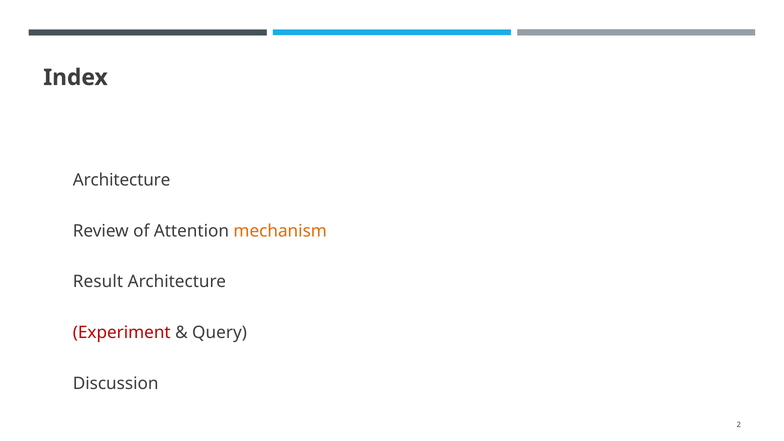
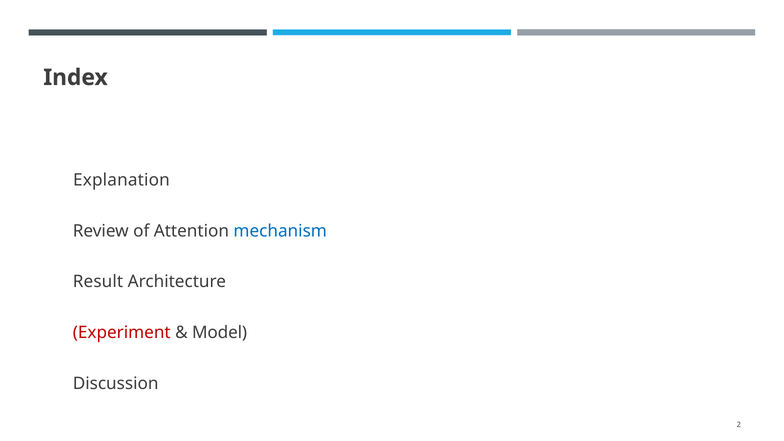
Architecture: Architecture -> Explanation (121, 180)
mechanism colour: orange -> blue (280, 231)
Query: Query -> Model (220, 333)
